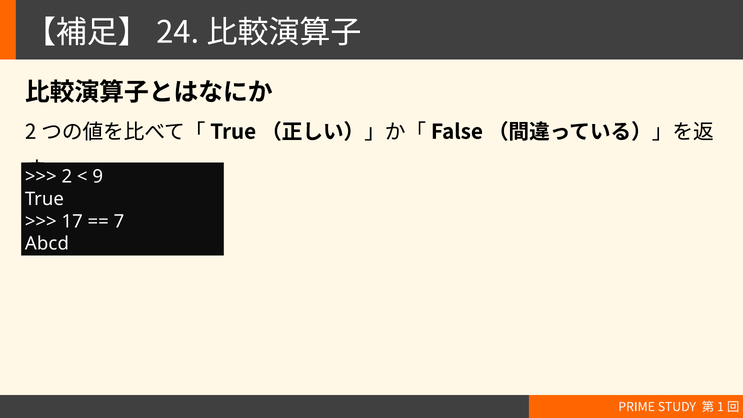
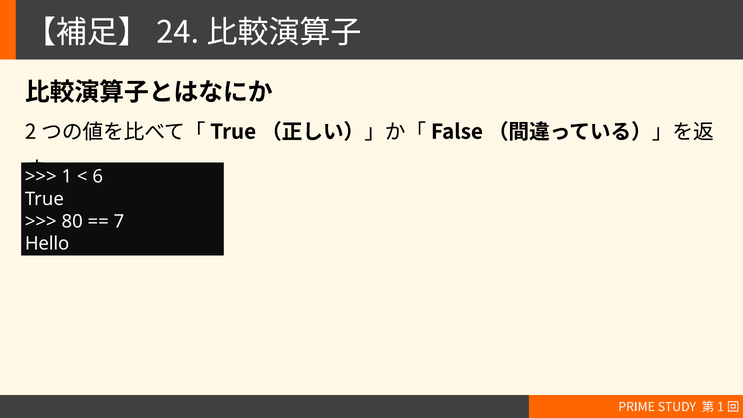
2: 2 -> 1 (67, 177)
9: 9 -> 6 (98, 177)
17: 17 -> 80 (72, 221)
Abcd: Abcd -> Hello (47, 244)
